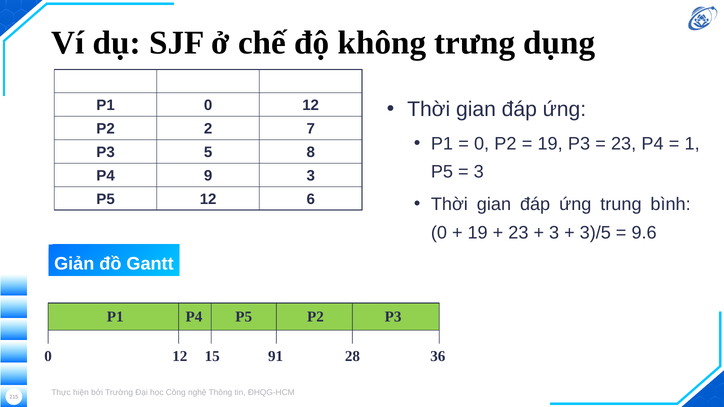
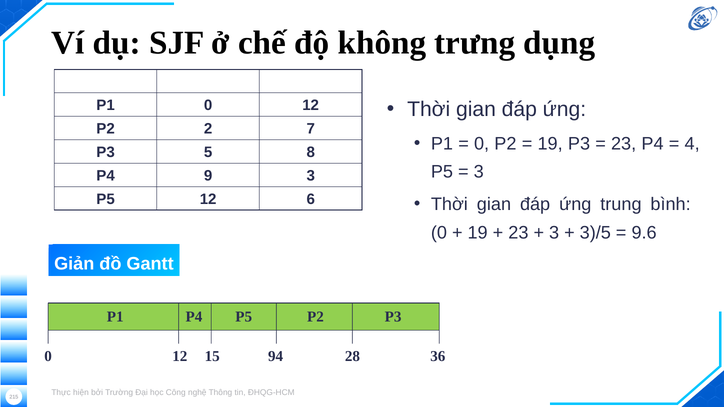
1: 1 -> 4 (692, 144)
91: 91 -> 94 (276, 357)
